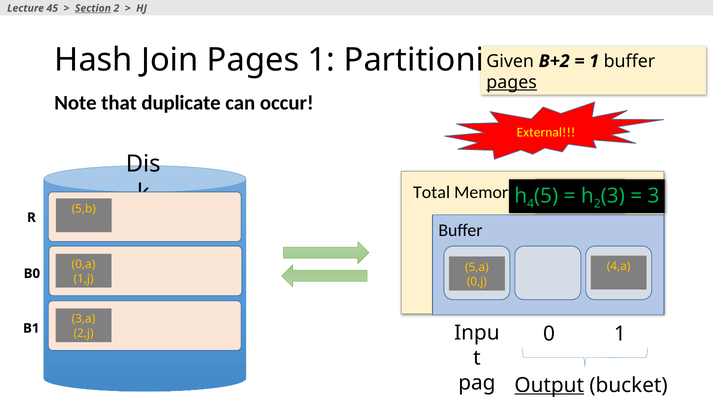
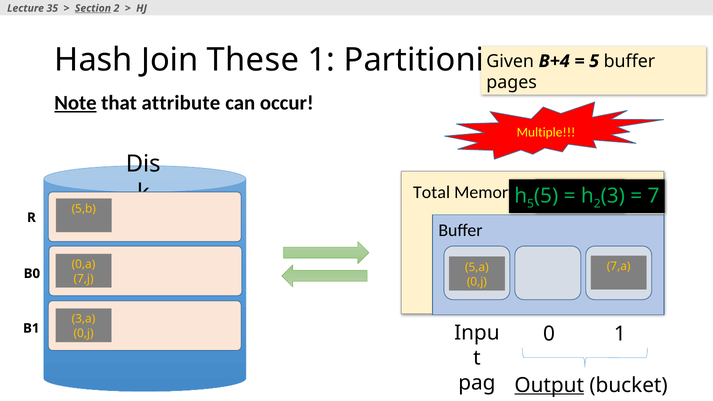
45: 45 -> 35 (52, 8)
Join Pages: Pages -> These (253, 60)
B+2: B+2 -> B+4 (554, 61)
1: 1 -> 5 (594, 61)
pages underline: present -> none (512, 83)
Note underline: none -> present (75, 103)
duplicate: duplicate -> attribute (181, 103)
External: External -> Multiple (546, 133)
4: 4 -> 5 (531, 204)
3: 3 -> 7 (654, 196)
4,a: 4,a -> 7,a (619, 266)
1,j: 1,j -> 7,j (84, 279)
2,j: 2,j -> 0,j (84, 333)
